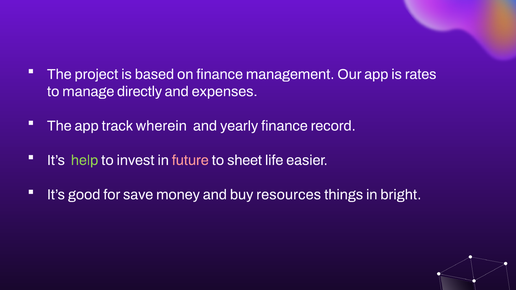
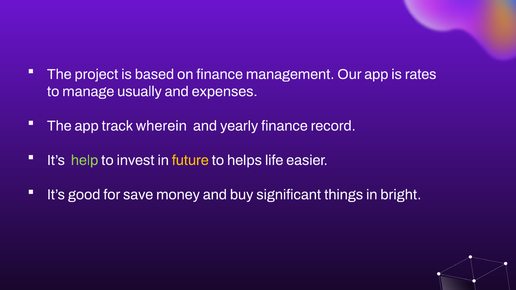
directly: directly -> usually (139, 92)
future colour: pink -> yellow (190, 160)
sheet: sheet -> helps (245, 160)
resources: resources -> significant (289, 195)
